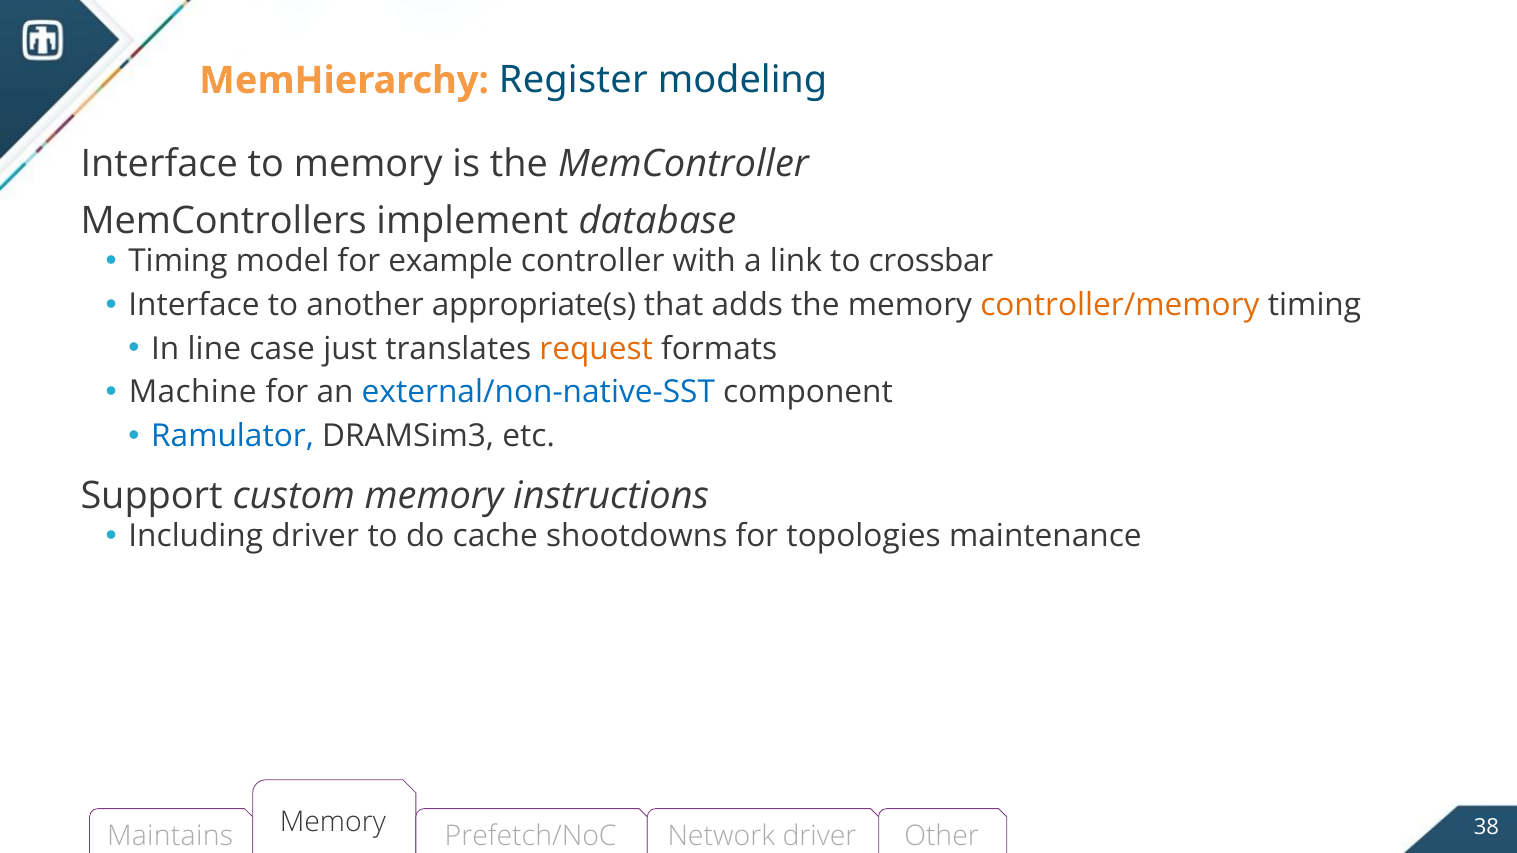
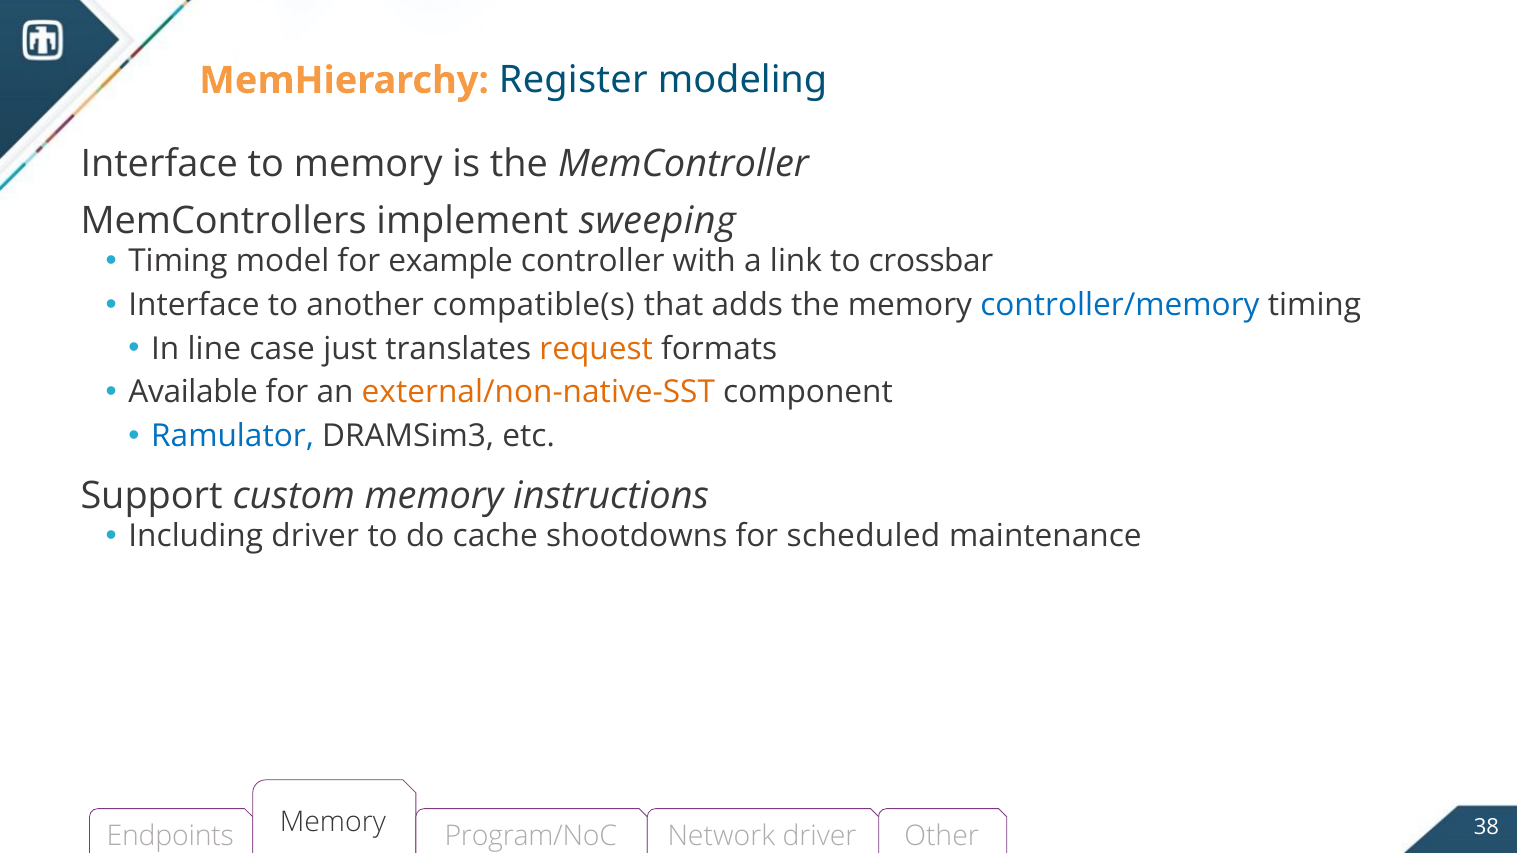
database: database -> sweeping (657, 221)
appropriate(s: appropriate(s -> compatible(s (534, 305)
controller/memory colour: orange -> blue (1120, 305)
Machine: Machine -> Available (193, 393)
external/non-native-SST colour: blue -> orange (538, 393)
topologies: topologies -> scheduled (863, 537)
Maintains: Maintains -> Endpoints (170, 837)
Prefetch/NoC: Prefetch/NoC -> Program/NoC (531, 837)
